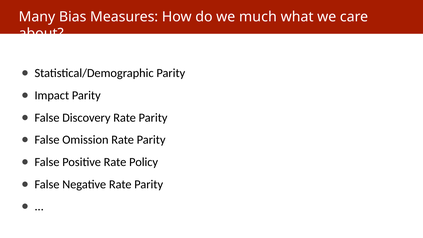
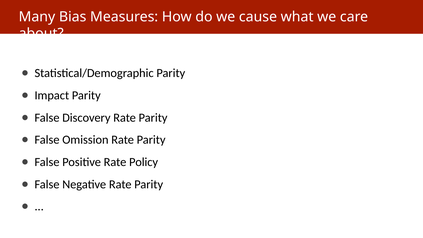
much: much -> cause (258, 17)
